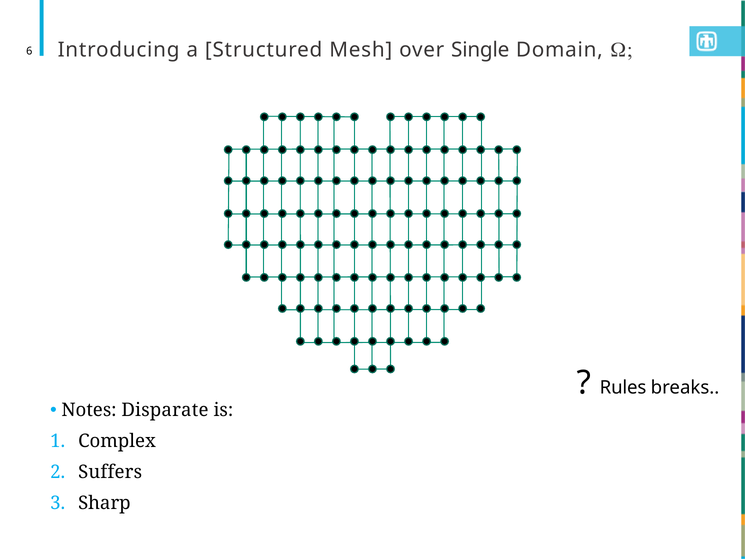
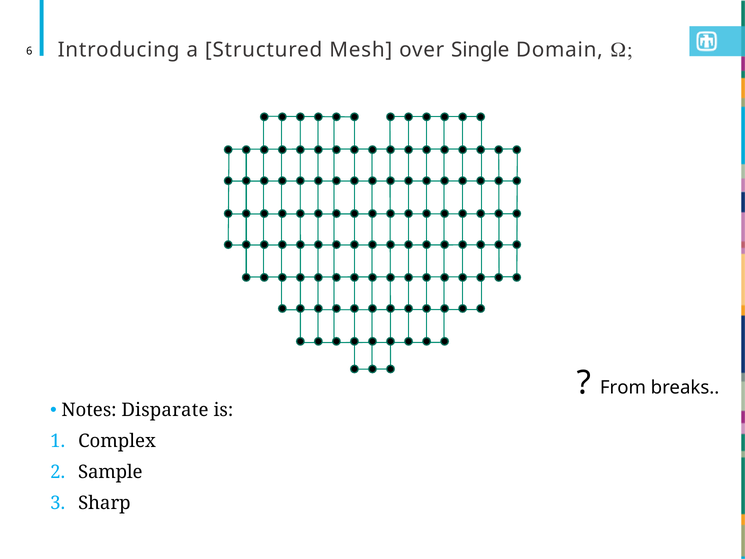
Rules: Rules -> From (623, 388)
Suffers: Suffers -> Sample (110, 472)
